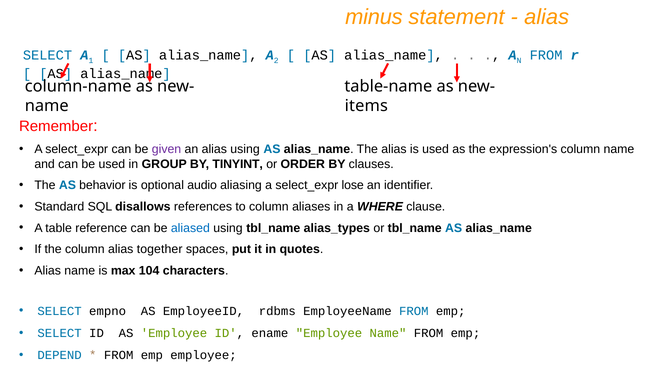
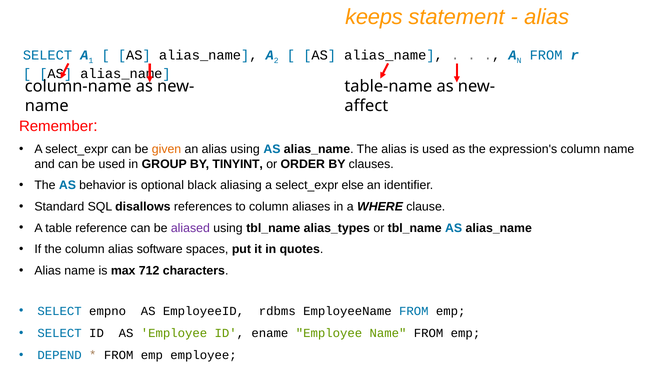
minus: minus -> keeps (374, 17)
items: items -> affect (366, 106)
given colour: purple -> orange (167, 149)
audio: audio -> black (202, 185)
lose: lose -> else (353, 185)
aliased colour: blue -> purple (190, 228)
together: together -> software (160, 249)
104: 104 -> 712 (149, 271)
